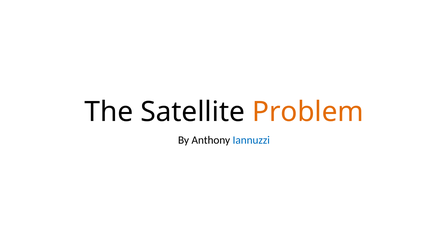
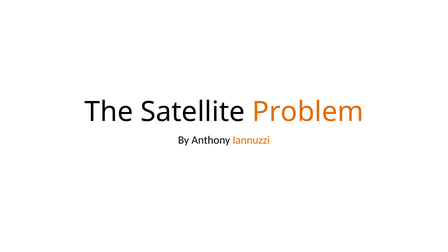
Iannuzzi colour: blue -> orange (251, 140)
